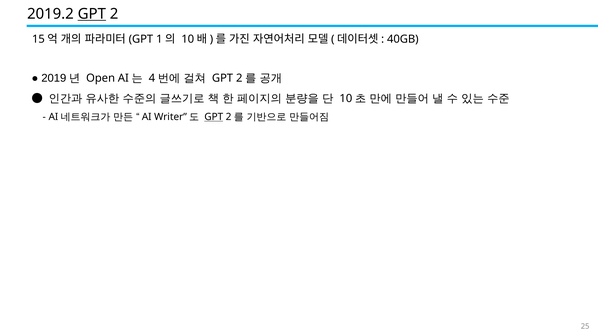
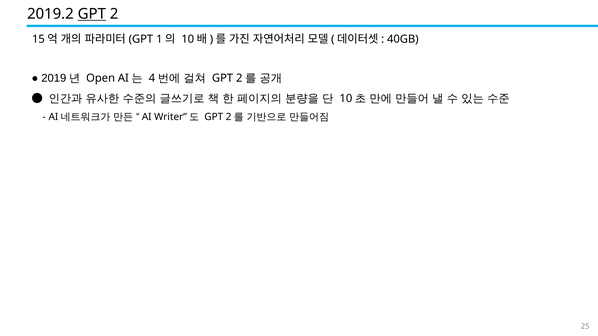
GPT underline: present -> none (214, 117)
